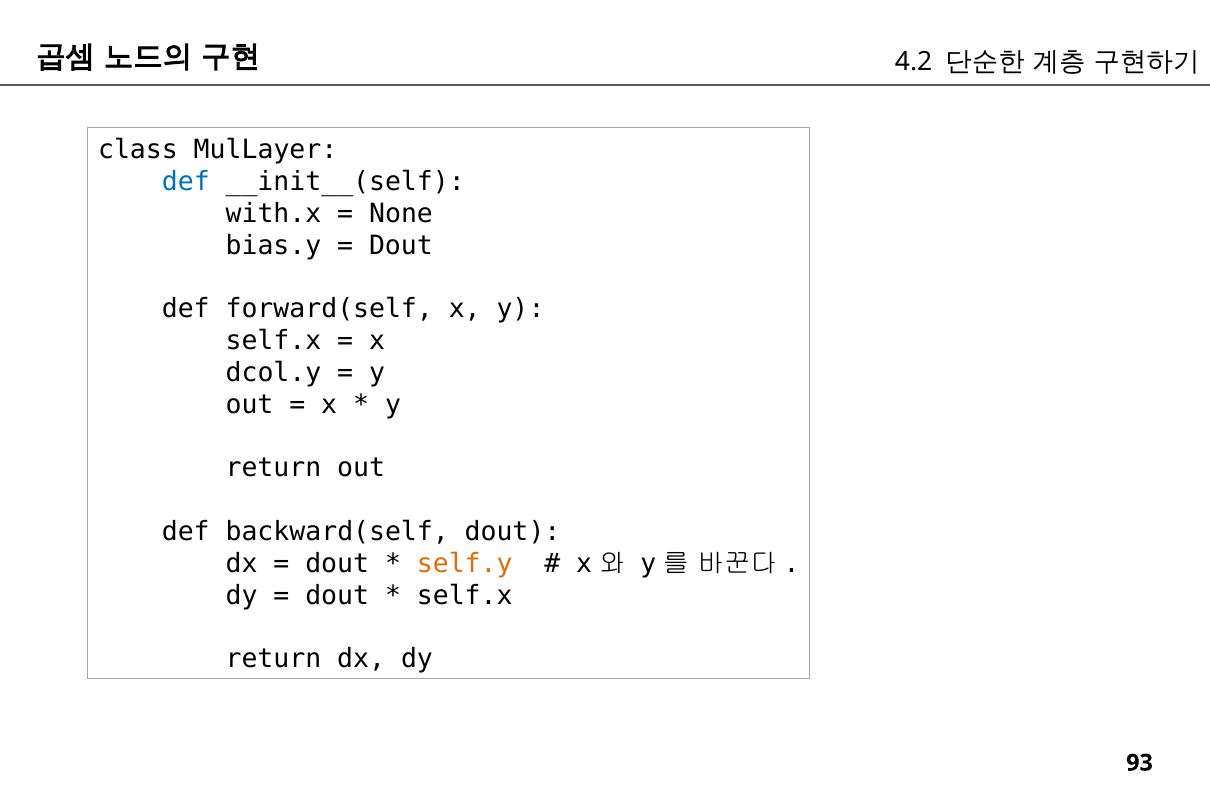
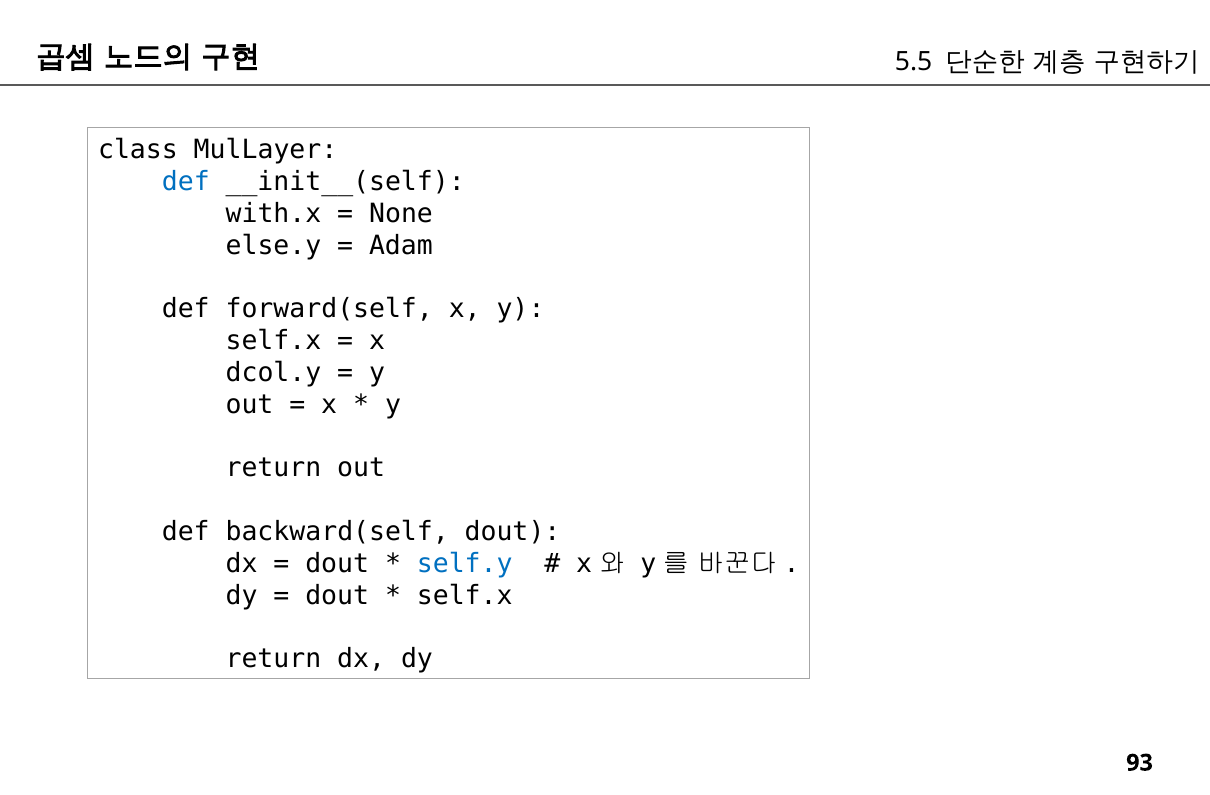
4.2: 4.2 -> 5.5 (914, 62)
bias.y: bias.y -> else.y (273, 245)
Dout: Dout -> Adam (401, 245)
self.y colour: orange -> blue (465, 563)
